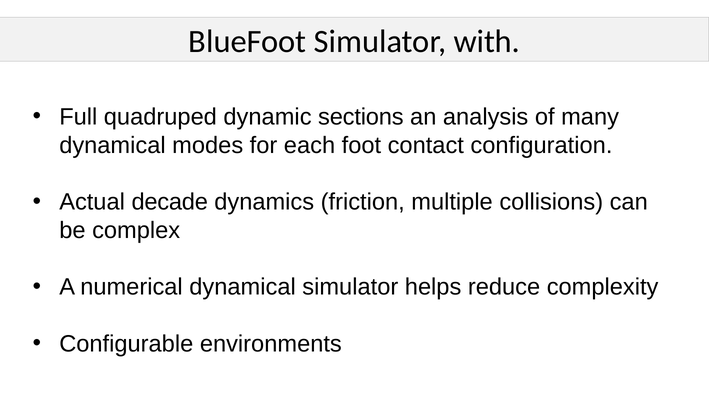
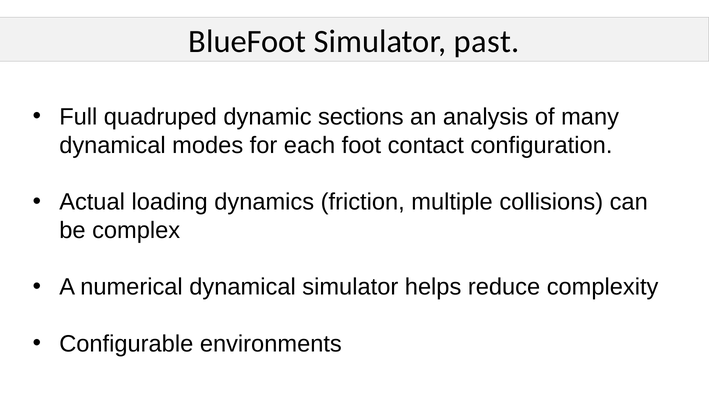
with: with -> past (487, 42)
decade: decade -> loading (170, 202)
